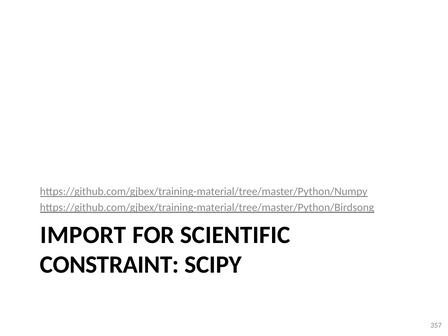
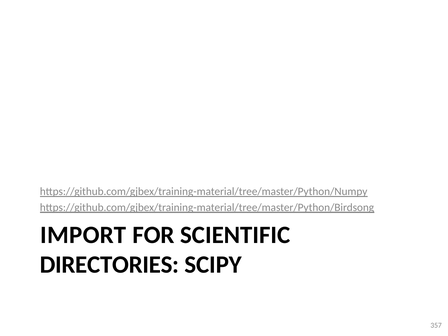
CONSTRAINT: CONSTRAINT -> DIRECTORIES (109, 265)
